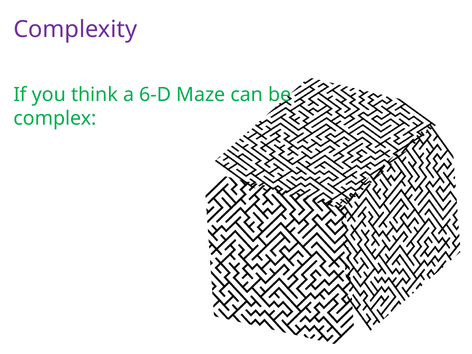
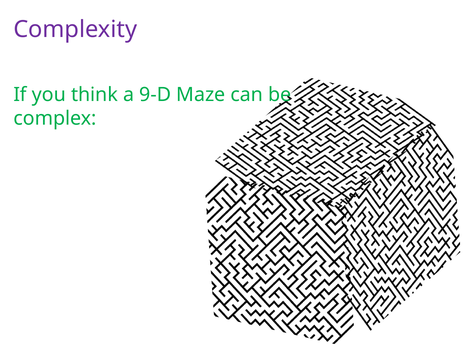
6-D: 6-D -> 9-D (155, 95)
